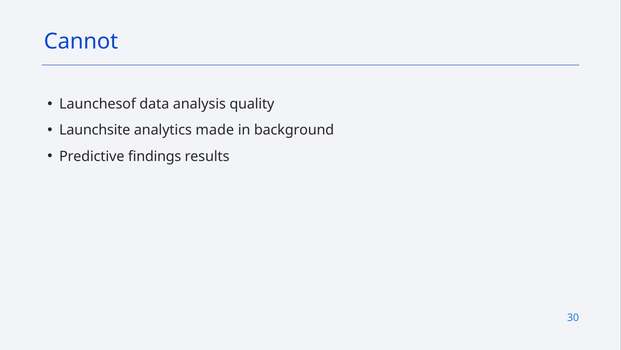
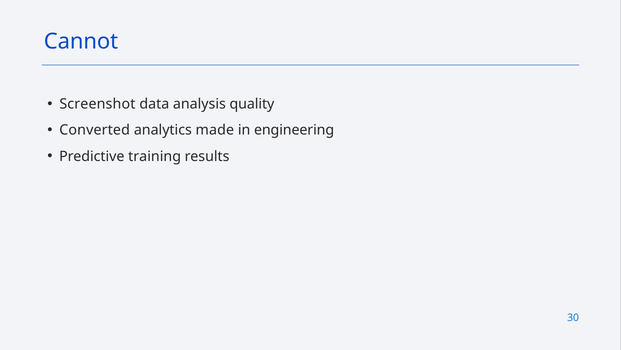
Launchesof: Launchesof -> Screenshot (97, 104)
Launchsite: Launchsite -> Converted (95, 130)
background: background -> engineering (294, 130)
findings: findings -> training (155, 156)
